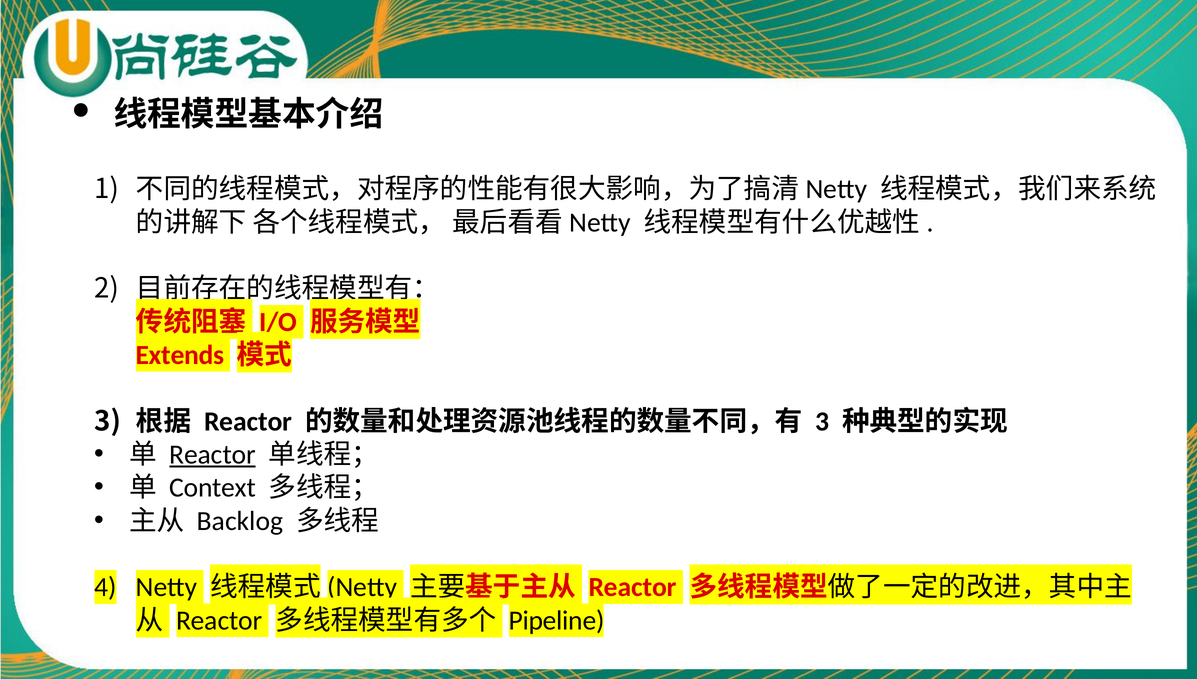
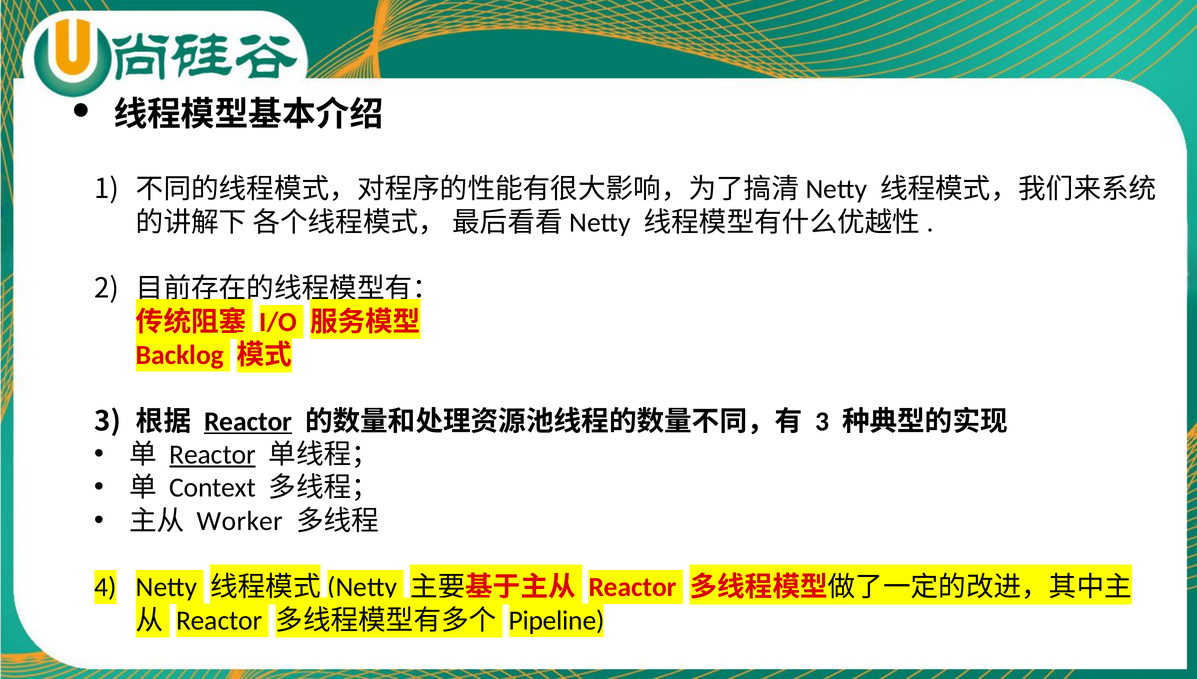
Extends: Extends -> Backlog (180, 355)
Reactor underline: none -> present (248, 421)
Backlog: Backlog -> Worker (240, 521)
